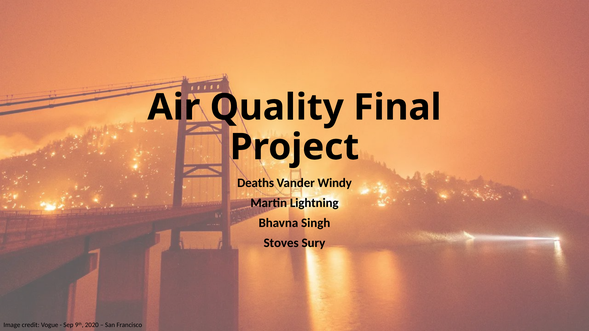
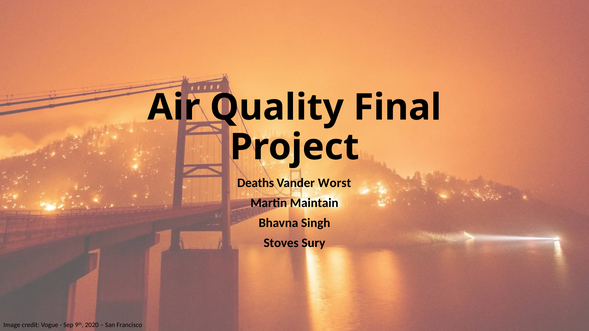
Windy: Windy -> Worst (335, 183)
Lightning: Lightning -> Maintain (314, 203)
